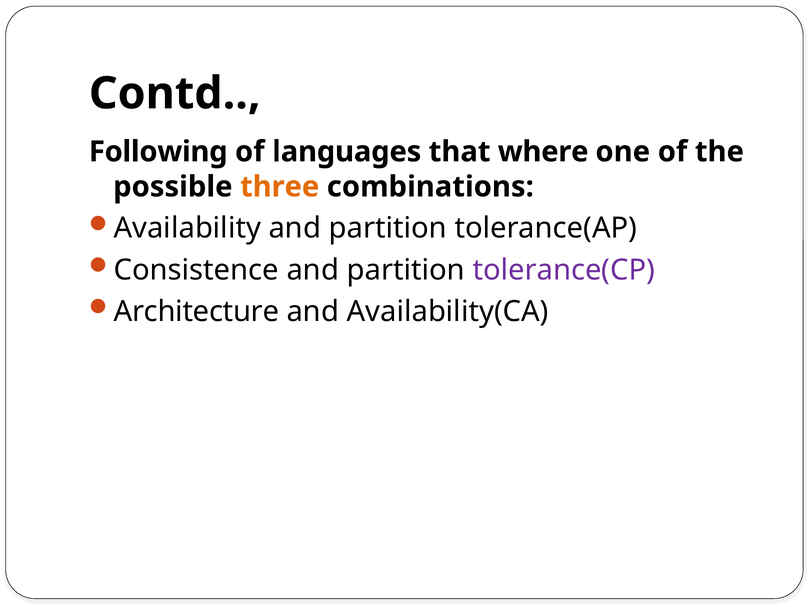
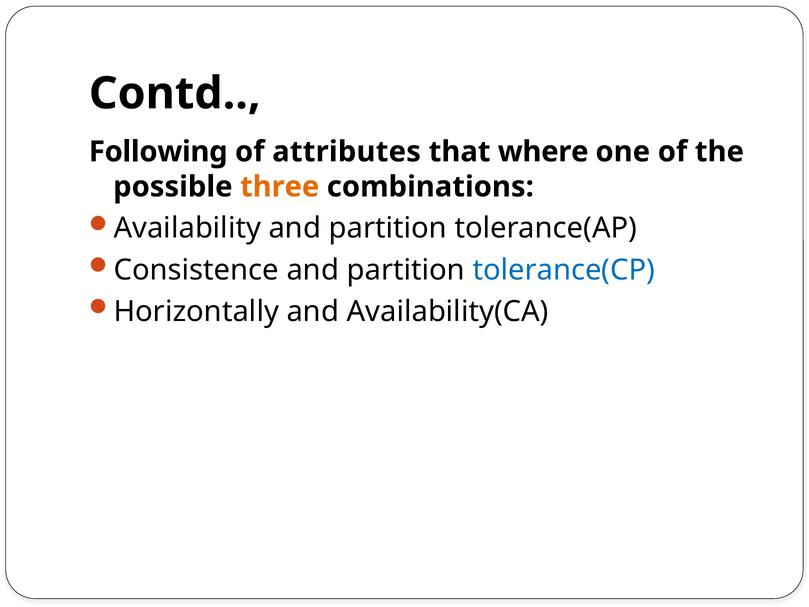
languages: languages -> attributes (347, 152)
tolerance(CP colour: purple -> blue (564, 270)
Architecture: Architecture -> Horizontally (196, 311)
